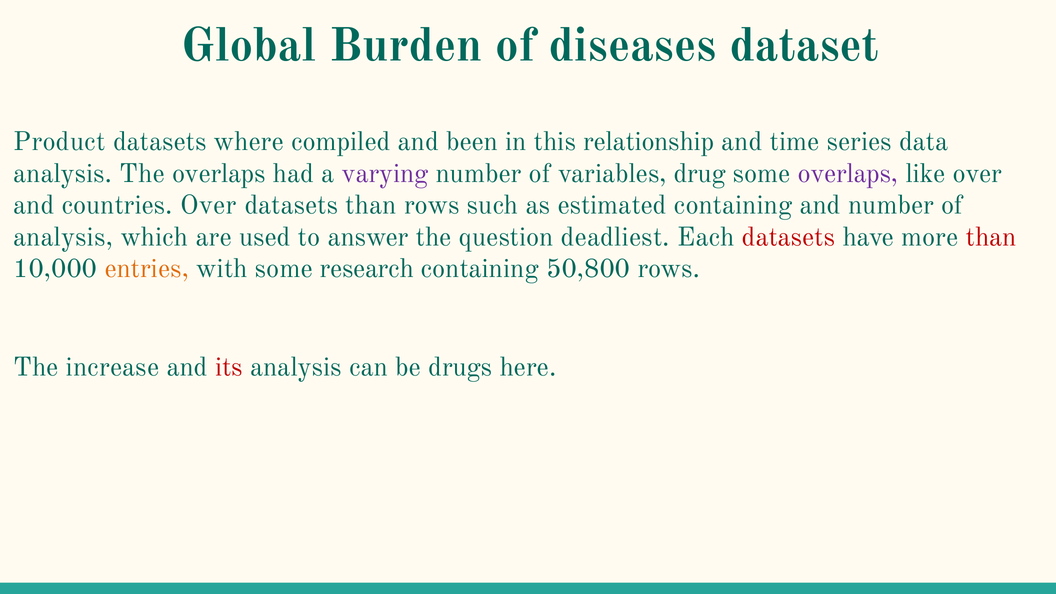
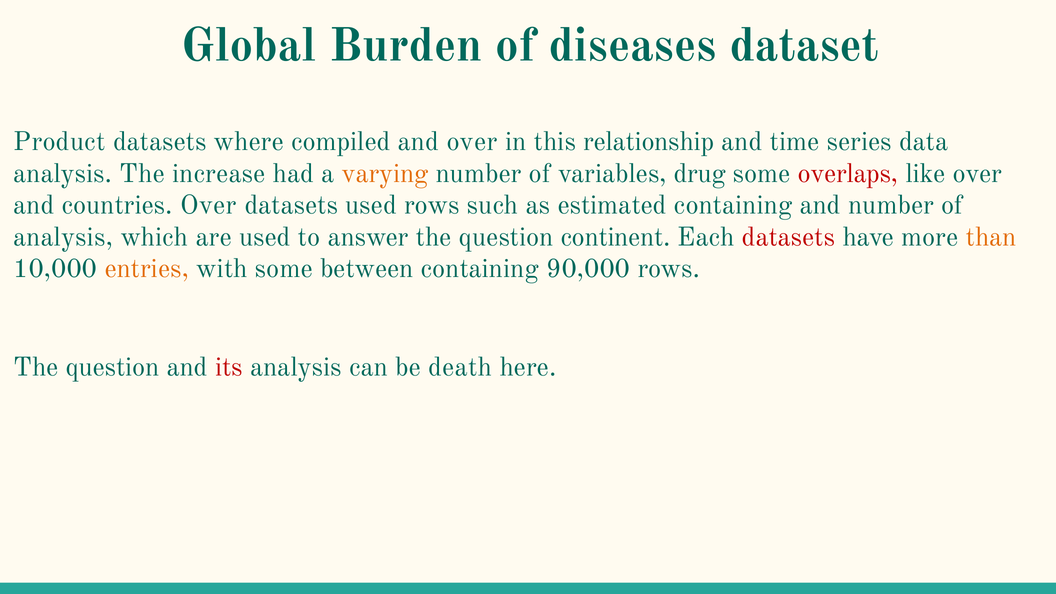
and been: been -> over (472, 142)
The overlaps: overlaps -> increase (219, 173)
varying colour: purple -> orange (385, 173)
overlaps colour: purple -> red (848, 173)
datasets than: than -> used (371, 205)
deadliest: deadliest -> continent (616, 237)
than colour: red -> orange (991, 237)
research: research -> between (367, 269)
50,800: 50,800 -> 90,000 (588, 269)
increase: increase -> question (113, 367)
drugs: drugs -> death (460, 367)
